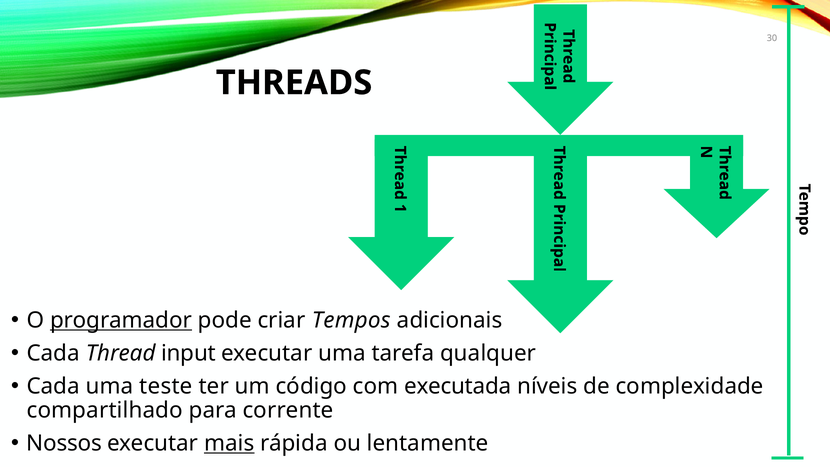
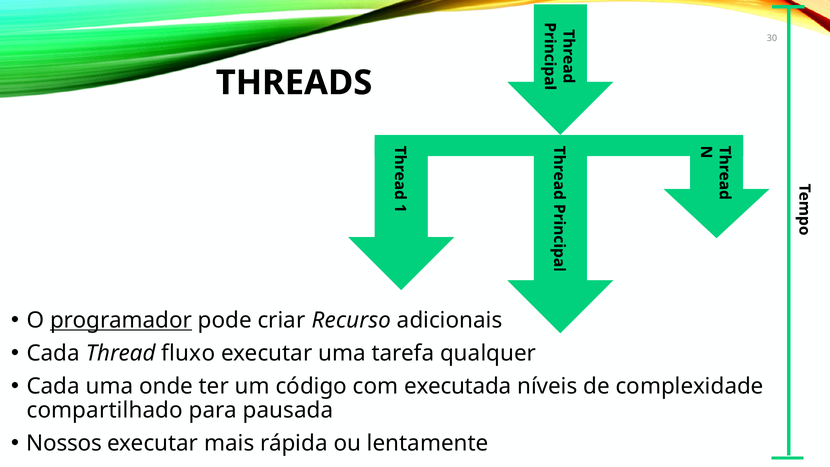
Tempos: Tempos -> Recurso (351, 320)
input: input -> fluxo (188, 353)
teste: teste -> onde (166, 386)
corrente: corrente -> pausada (288, 410)
mais underline: present -> none (229, 443)
